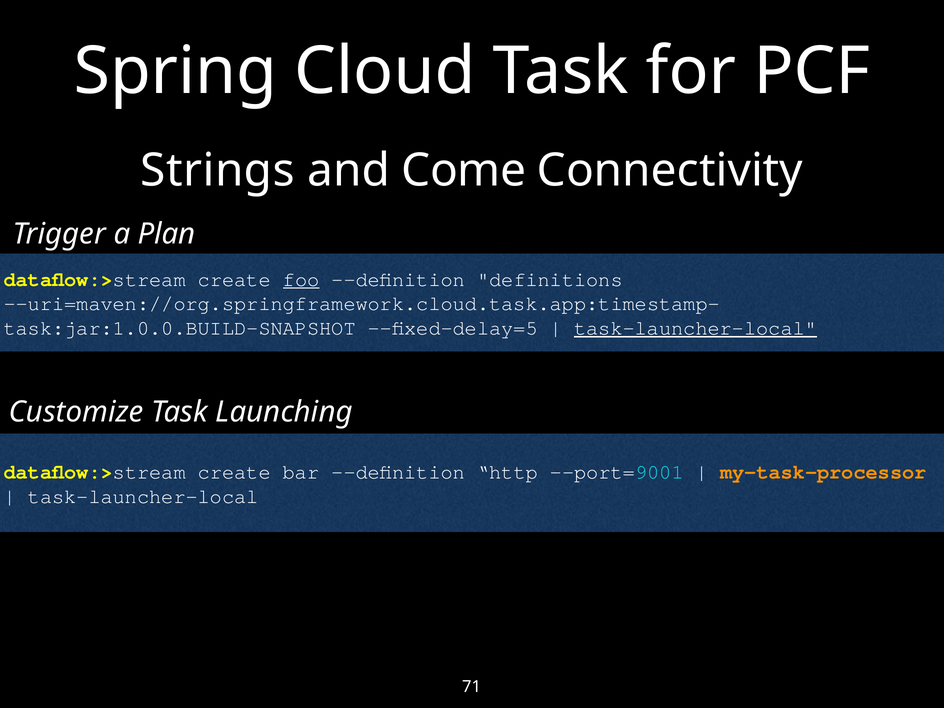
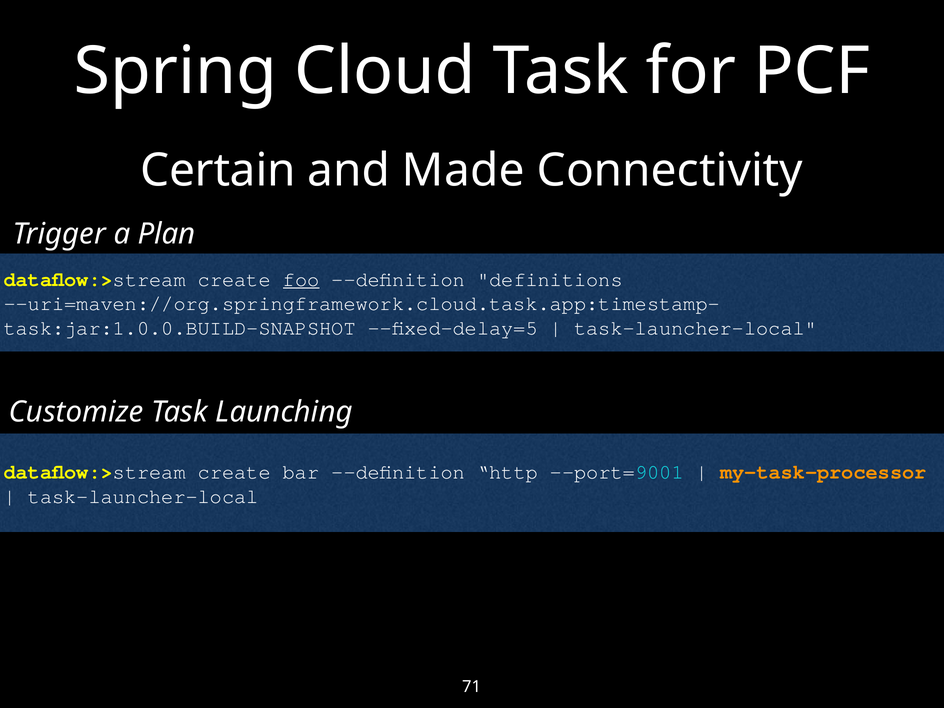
Strings: Strings -> Certain (218, 171)
Come: Come -> Made (463, 171)
task-launcher-local underline: present -> none (696, 328)
